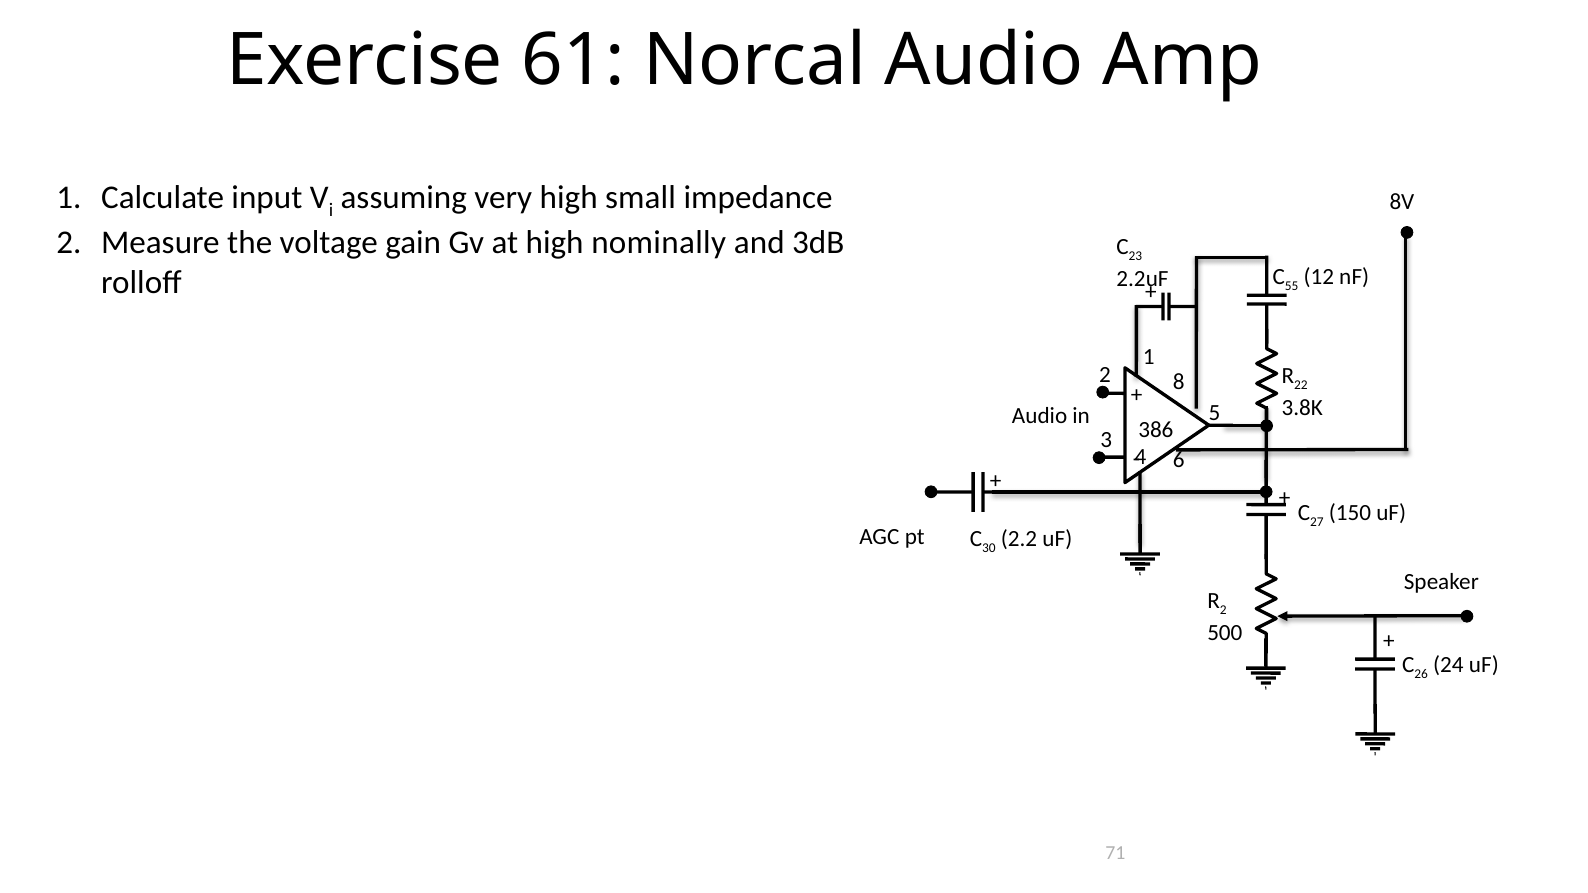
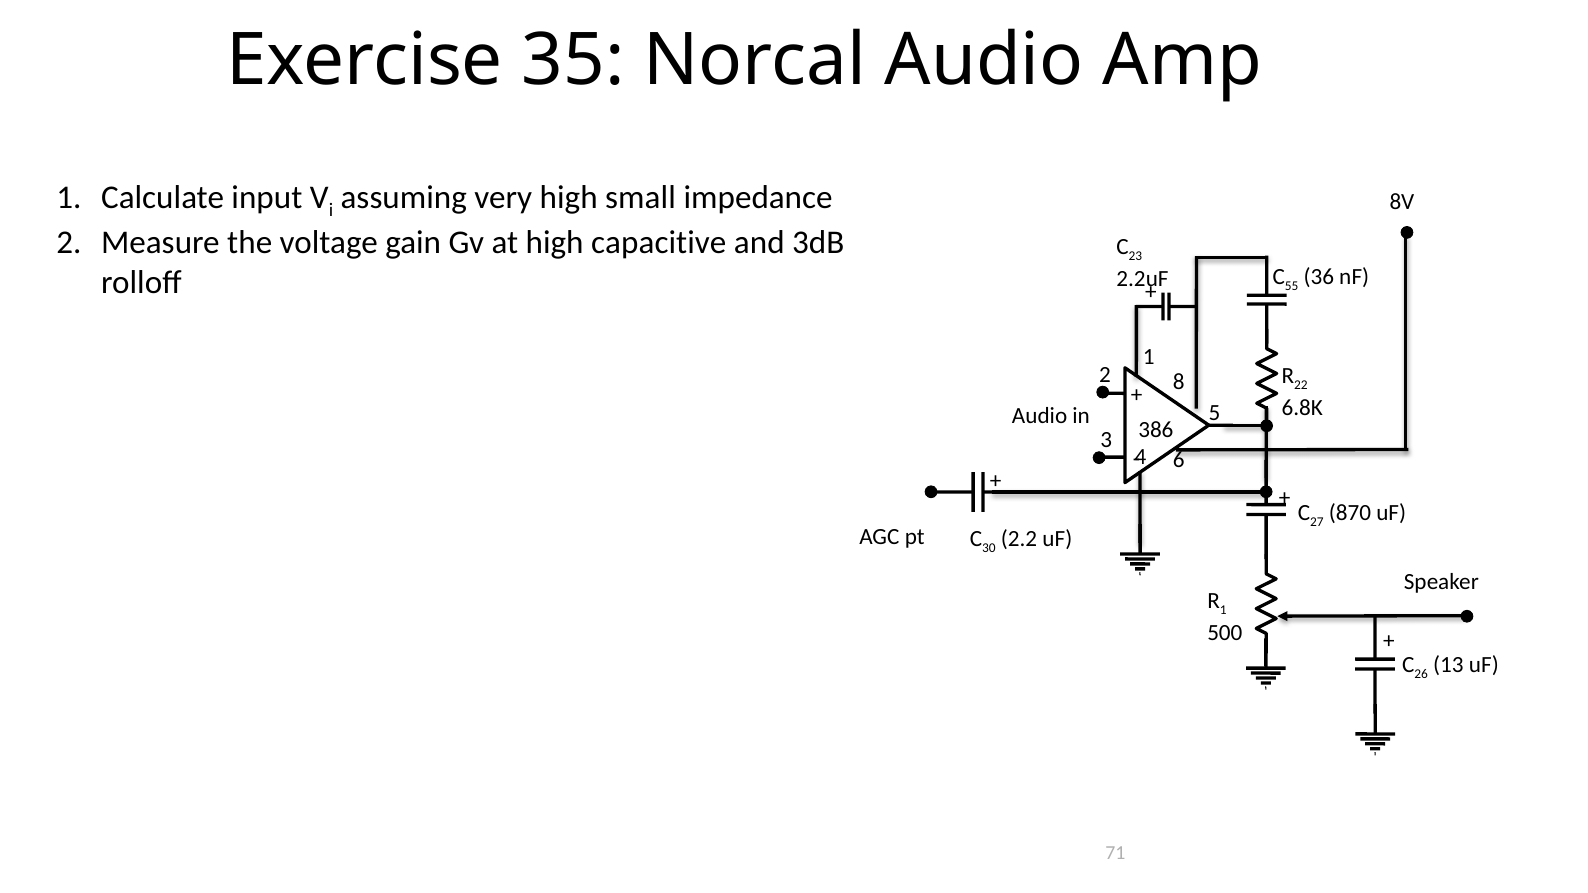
61: 61 -> 35 (573, 61)
nominally: nominally -> capacitive (659, 243)
12: 12 -> 36 (1319, 277)
3.8K: 3.8K -> 6.8K (1302, 408)
150: 150 -> 870 (1350, 513)
2: 2 -> 1 (1223, 610)
24: 24 -> 13 (1448, 665)
